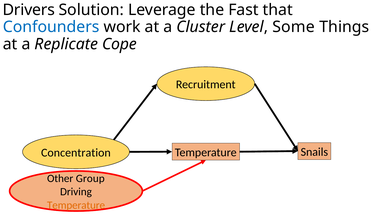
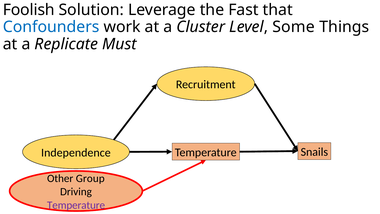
Drivers: Drivers -> Foolish (29, 10)
Cope: Cope -> Must (119, 44)
Concentration: Concentration -> Independence (76, 152)
Temperature colour: orange -> purple (76, 205)
